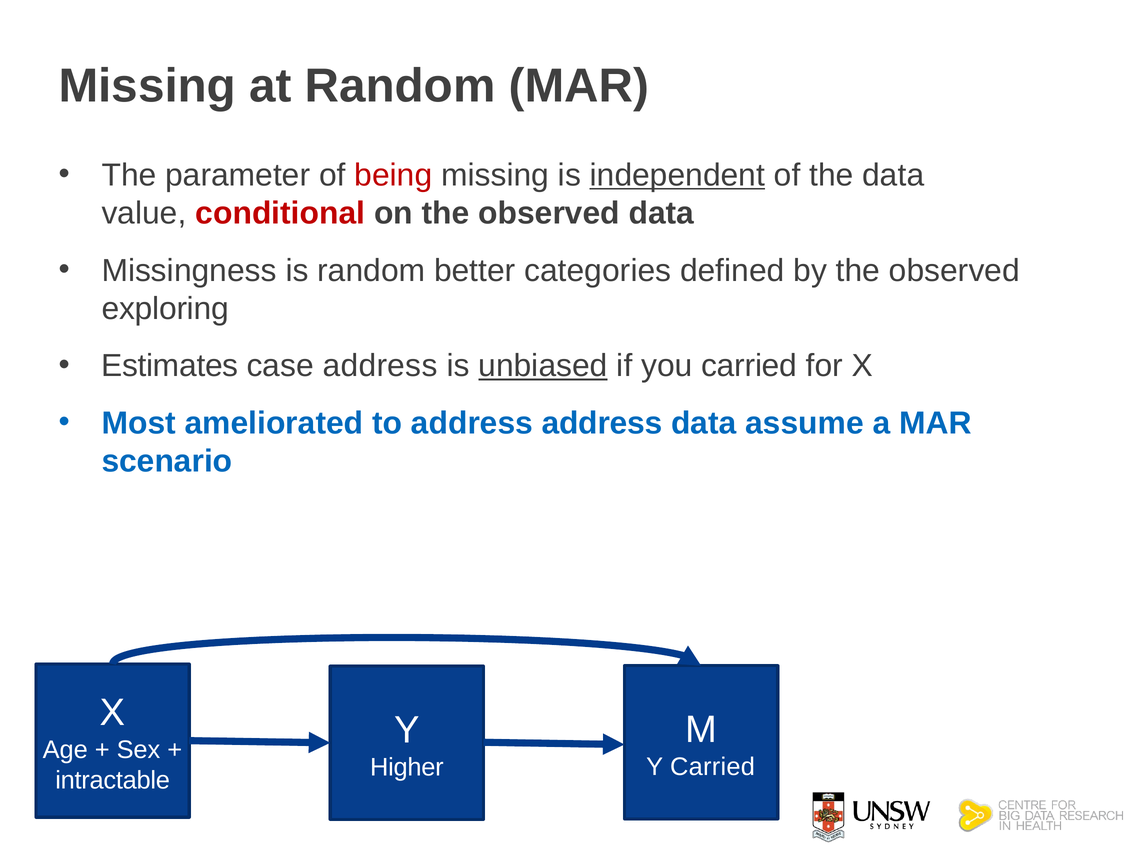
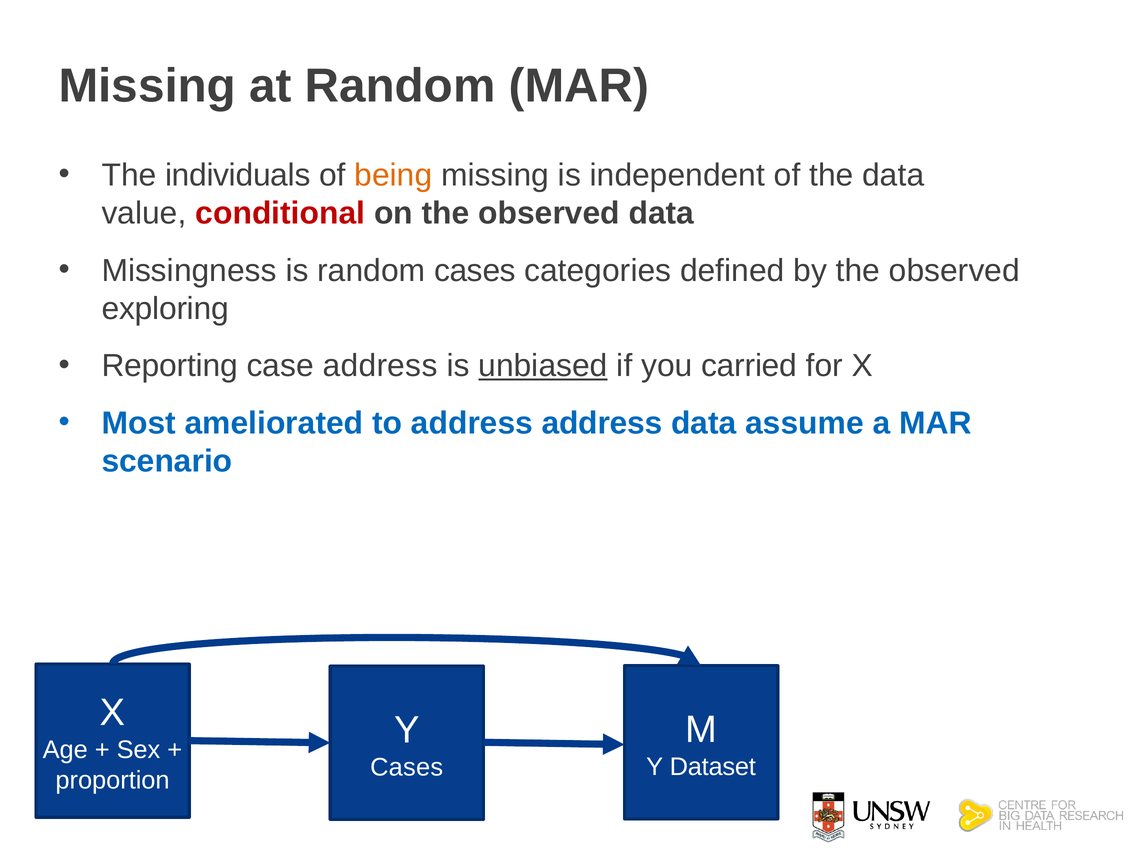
parameter: parameter -> individuals (238, 175)
being colour: red -> orange (393, 175)
independent underline: present -> none (677, 175)
random better: better -> cases (475, 270)
Estimates: Estimates -> Reporting (170, 366)
Y Carried: Carried -> Dataset (713, 767)
Higher: Higher -> Cases (407, 767)
intractable: intractable -> proportion (113, 780)
